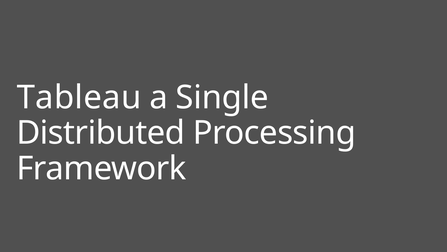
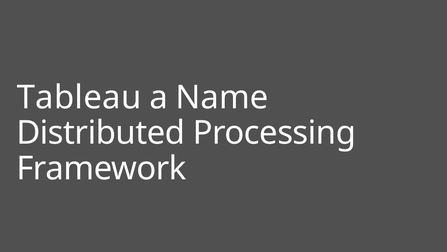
Single: Single -> Name (222, 97)
